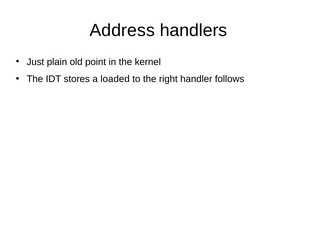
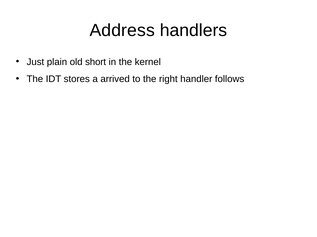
point: point -> short (96, 62)
loaded: loaded -> arrived (115, 79)
